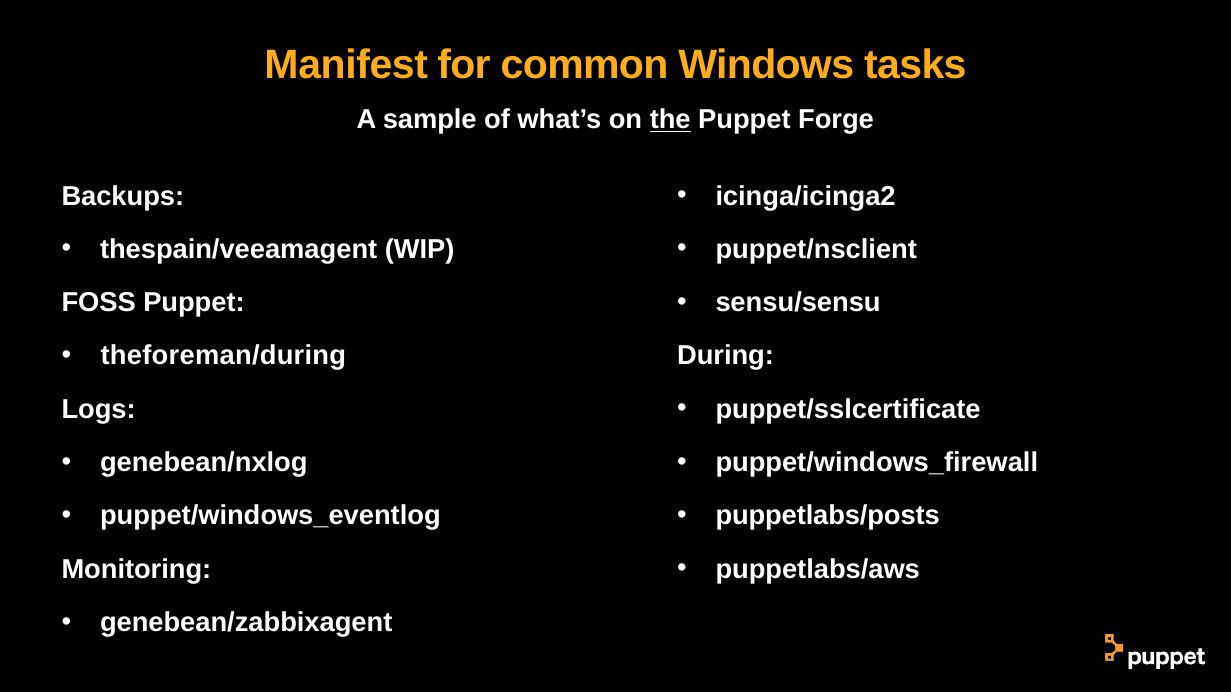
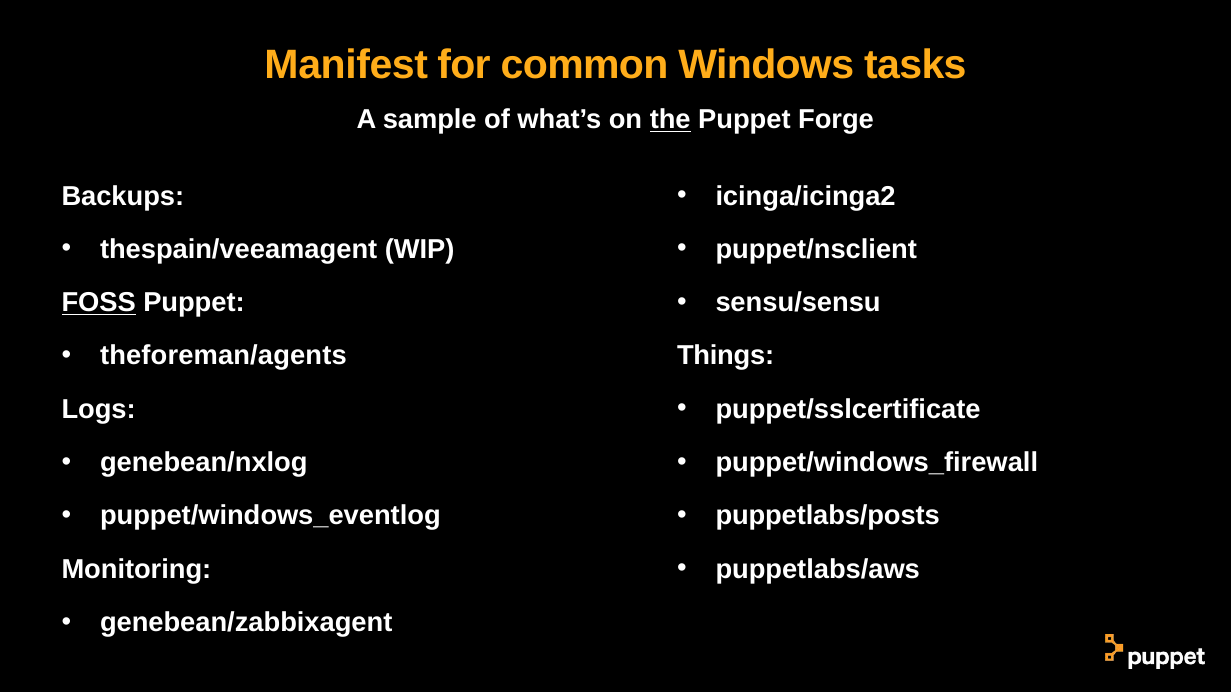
FOSS underline: none -> present (99, 303)
theforeman/during: theforeman/during -> theforeman/agents (223, 356)
During: During -> Things (726, 356)
